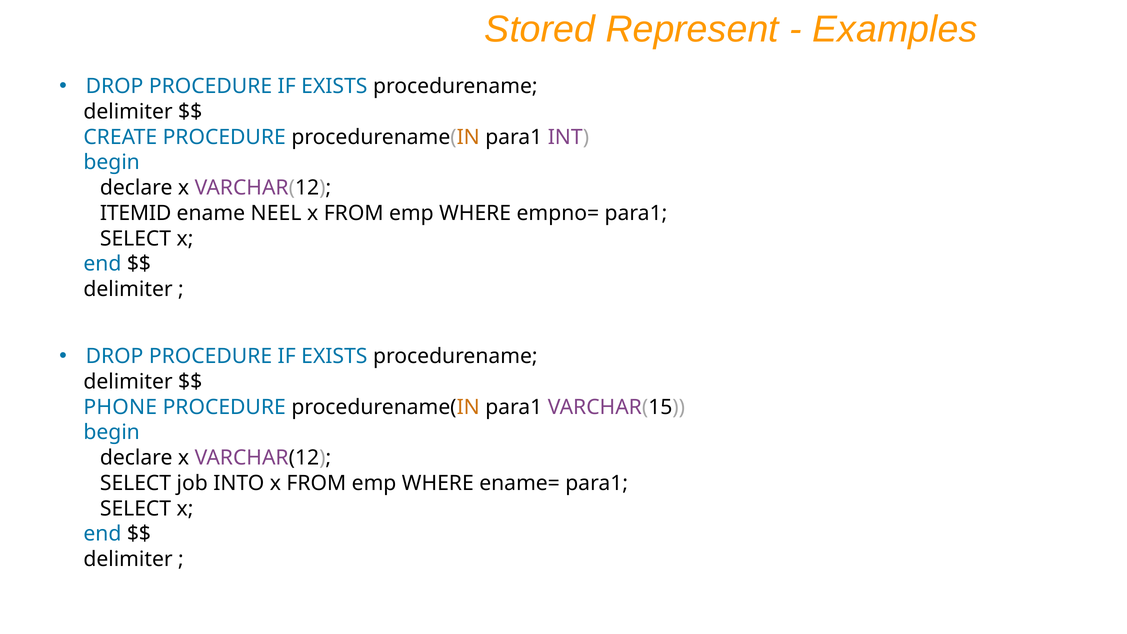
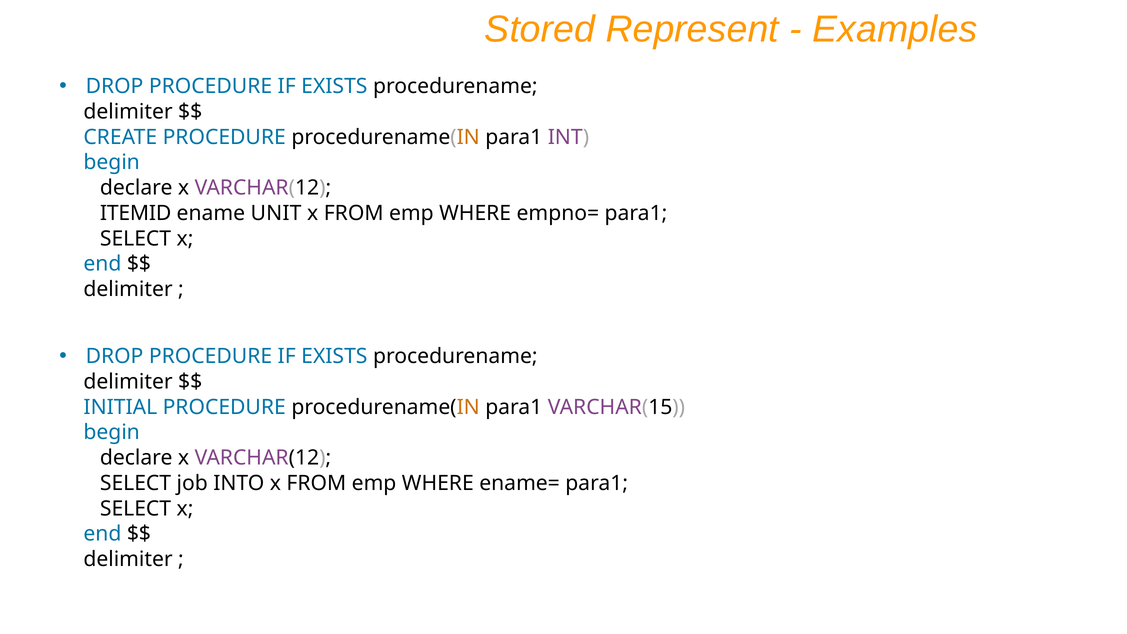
NEEL: NEEL -> UNIT (276, 213)
PHONE: PHONE -> INITIAL (120, 407)
